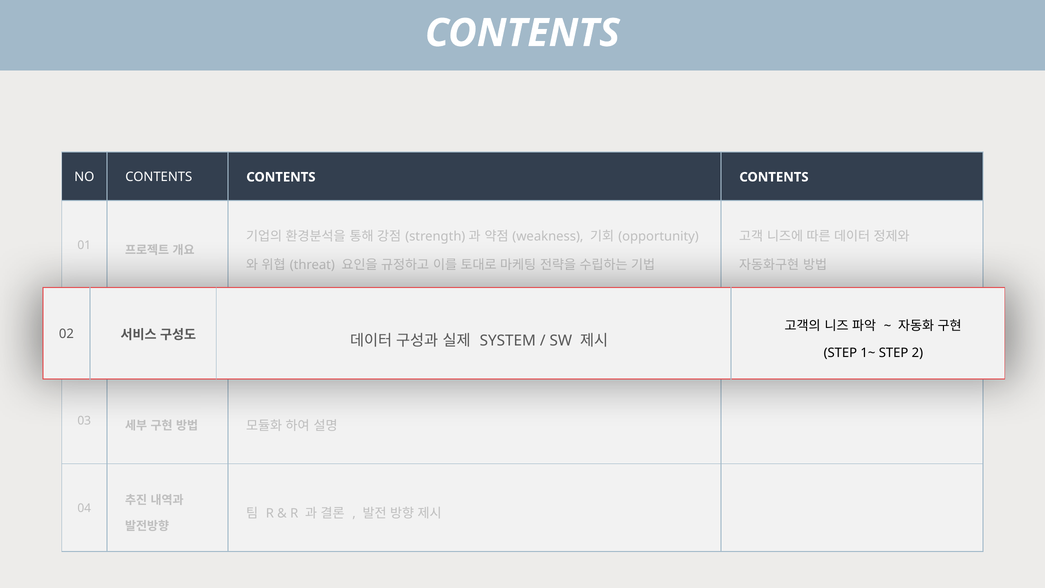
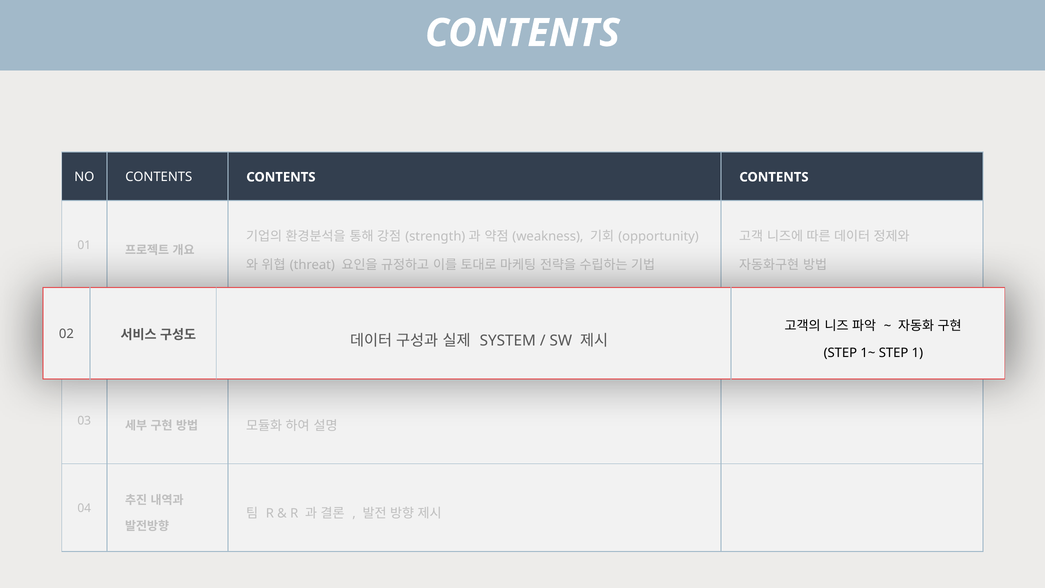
2: 2 -> 1 (917, 353)
